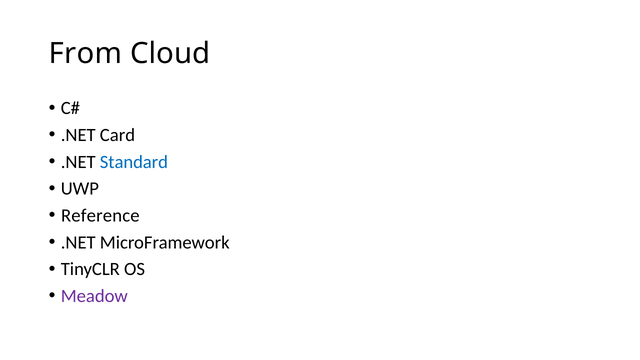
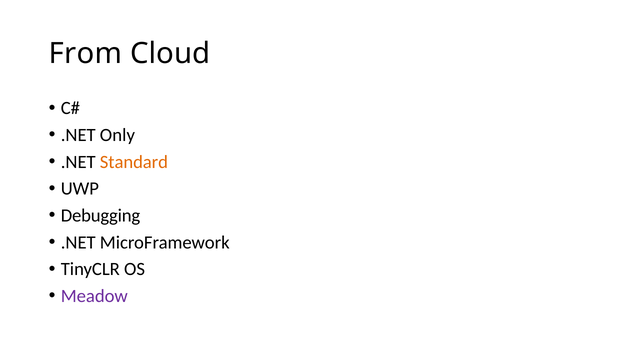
Card: Card -> Only (117, 135)
Standard colour: blue -> orange (134, 162)
Reference: Reference -> Debugging (101, 216)
